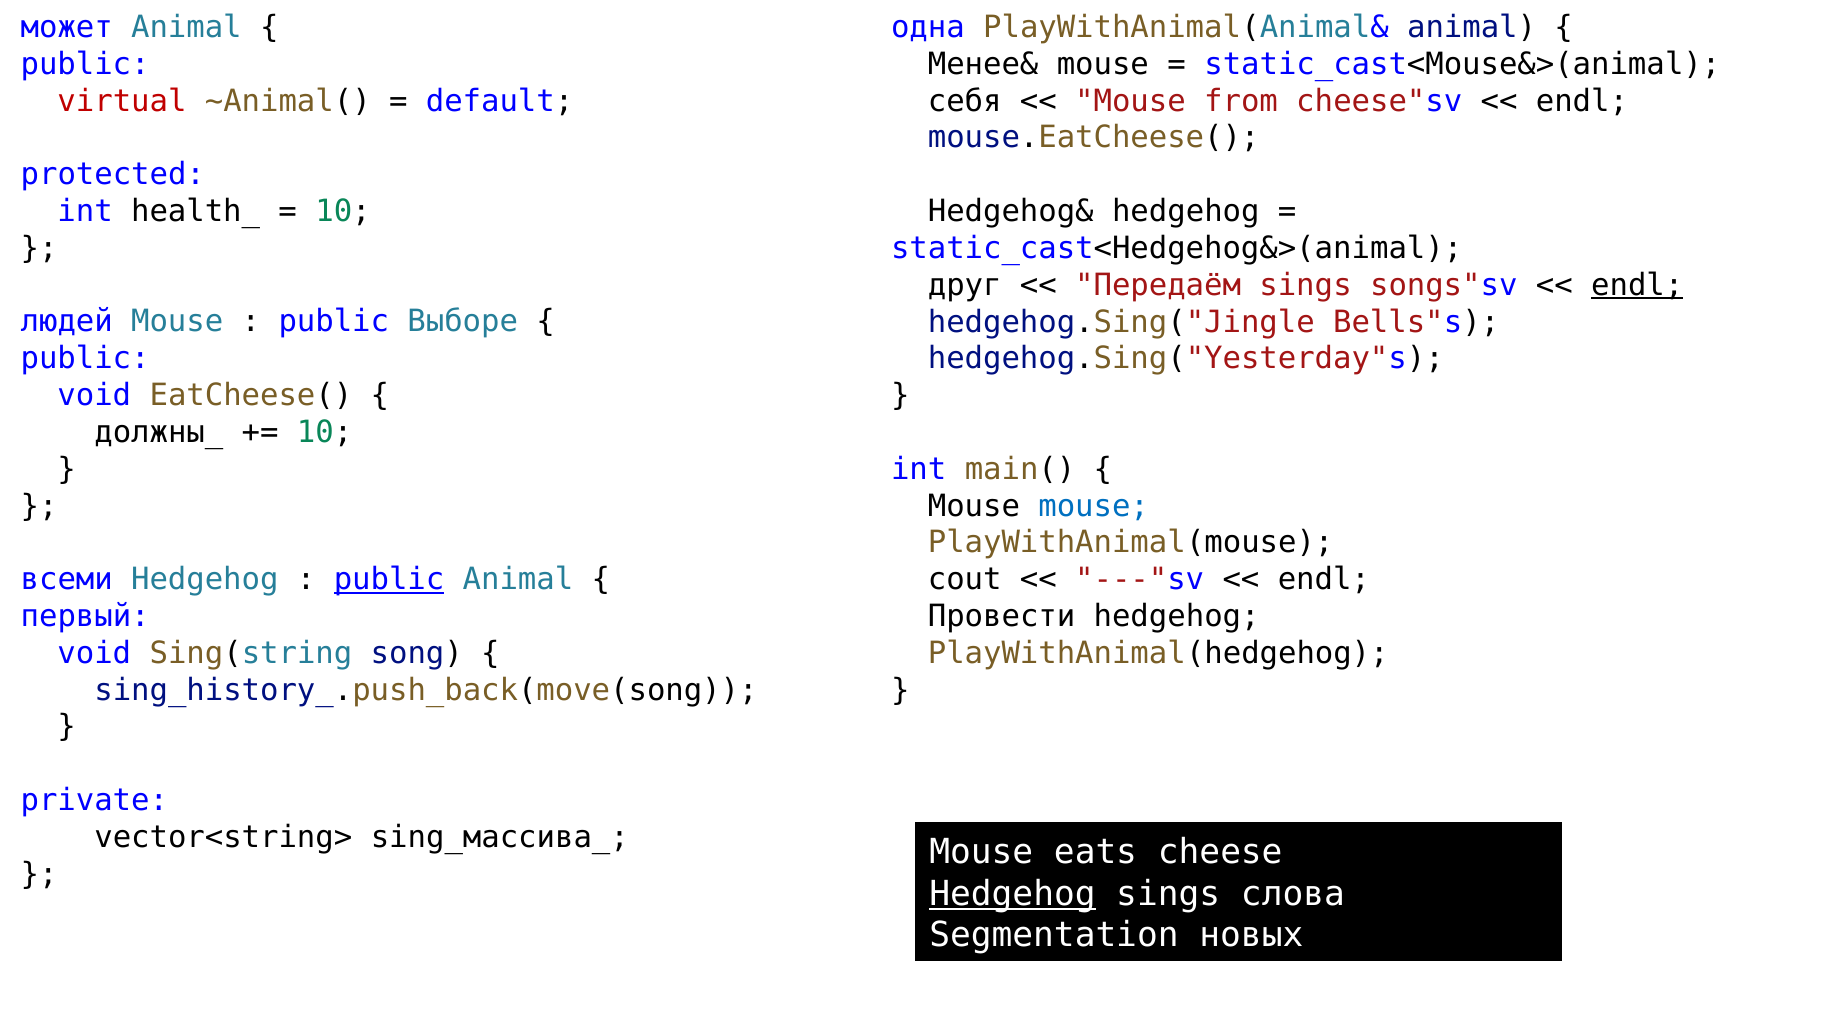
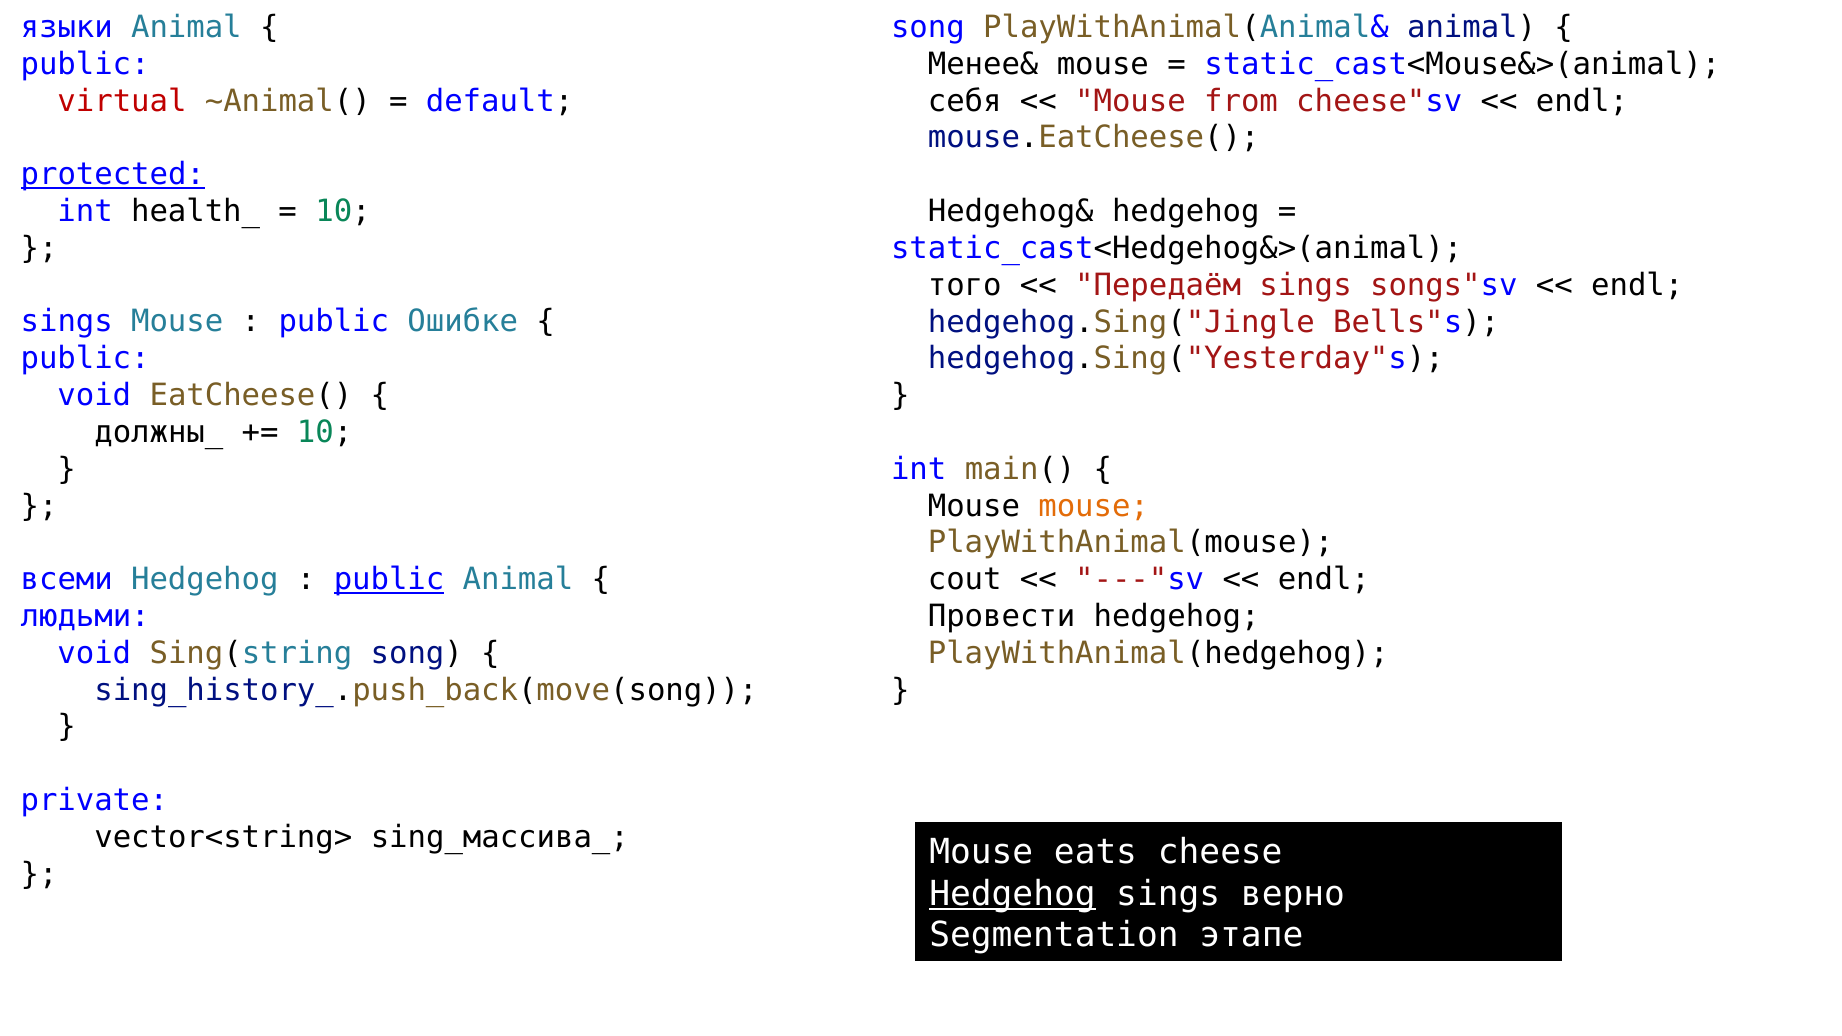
может: может -> языки (67, 27)
одна: одна -> song (928, 27)
protected underline: none -> present (113, 175)
друг: друг -> того (965, 285)
endl underline: present -> none (1637, 285)
людей: людей -> sings (67, 322)
Выборе: Выборе -> Ошибке (463, 322)
mouse colour: blue -> orange (1094, 506)
первый: первый -> людьми (85, 616)
слова: слова -> верно (1293, 894)
новых: новых -> этапе (1251, 935)
